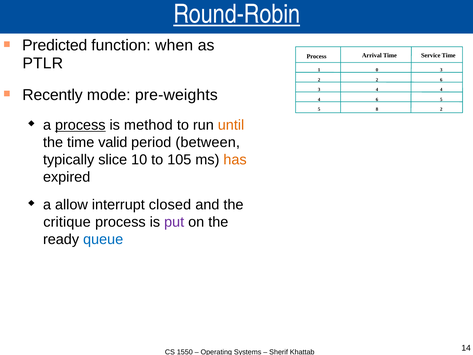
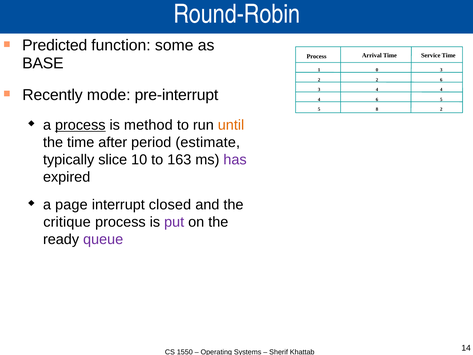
Round-Robin underline: present -> none (237, 14)
when: when -> some (174, 45)
PTLR: PTLR -> BASE (43, 63)
pre-weights: pre-weights -> pre-interrupt (176, 95)
valid: valid -> after (113, 142)
between: between -> estimate (208, 142)
105: 105 -> 163 (179, 160)
has colour: orange -> purple (235, 160)
allow: allow -> page (71, 205)
queue colour: blue -> purple (103, 239)
